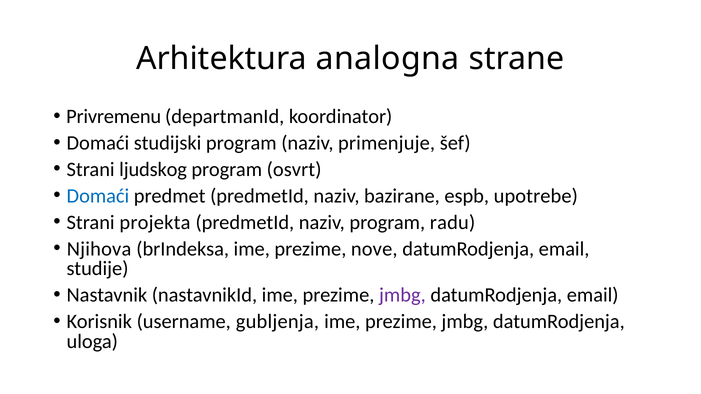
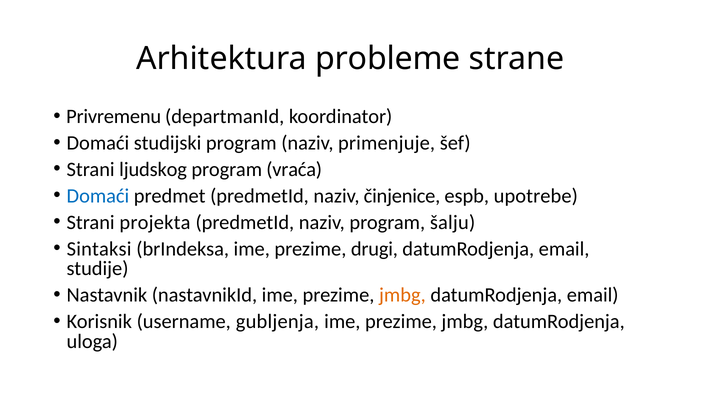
analogna: analogna -> probleme (388, 59)
osvrt: osvrt -> vraća (294, 170)
bazirane: bazirane -> činjenice (402, 196)
radu: radu -> šalju (453, 223)
Njihova: Njihova -> Sintaksi (99, 249)
nove: nove -> drugi (374, 249)
jmbg colour: purple -> orange (402, 295)
